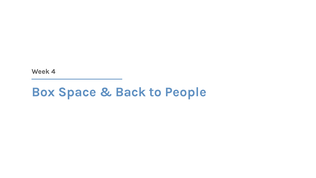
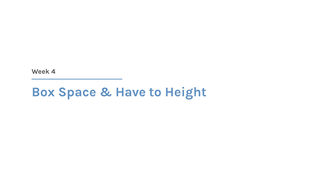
Back: Back -> Have (131, 92)
People: People -> Height (186, 92)
